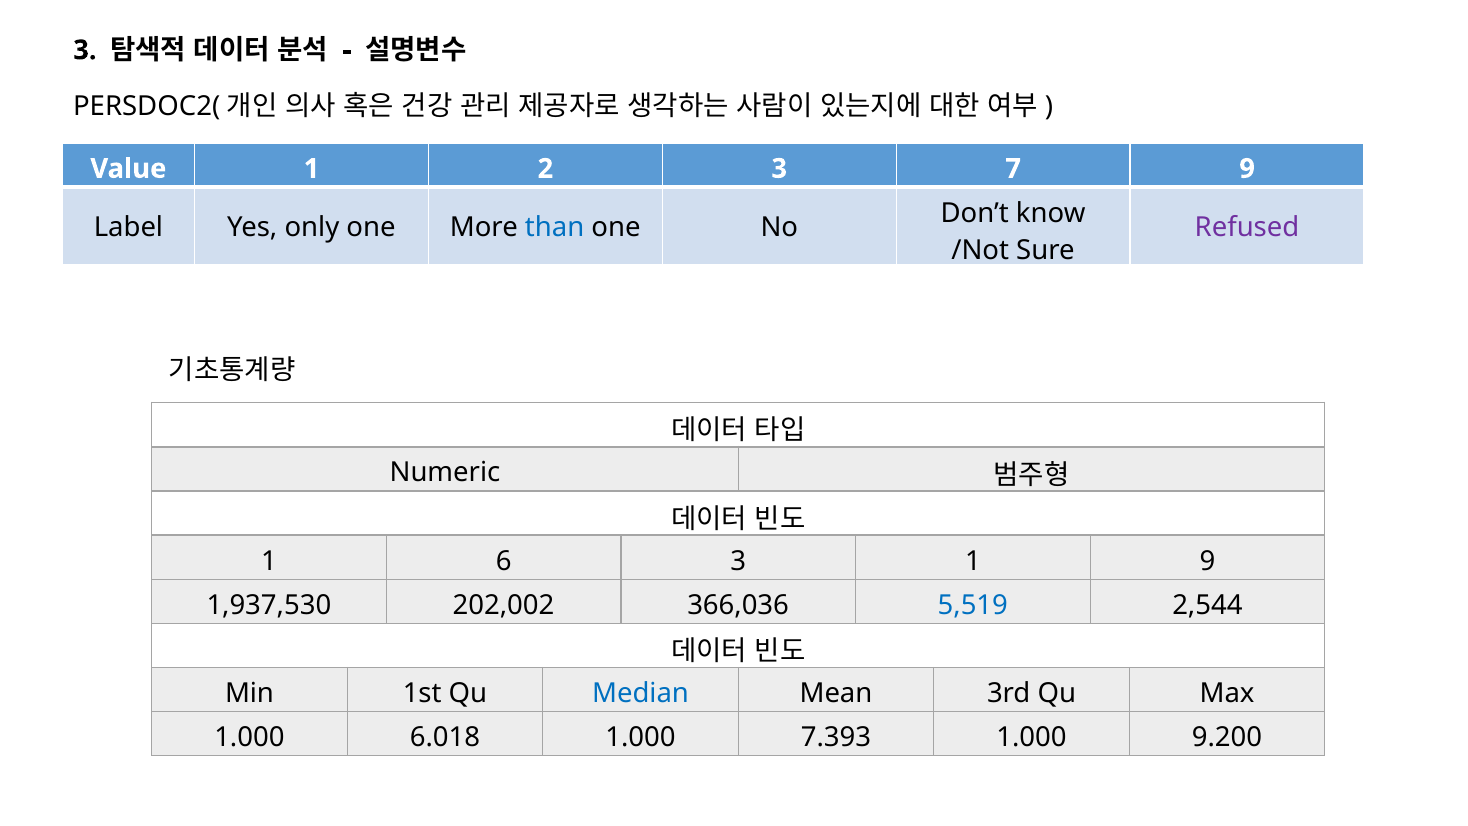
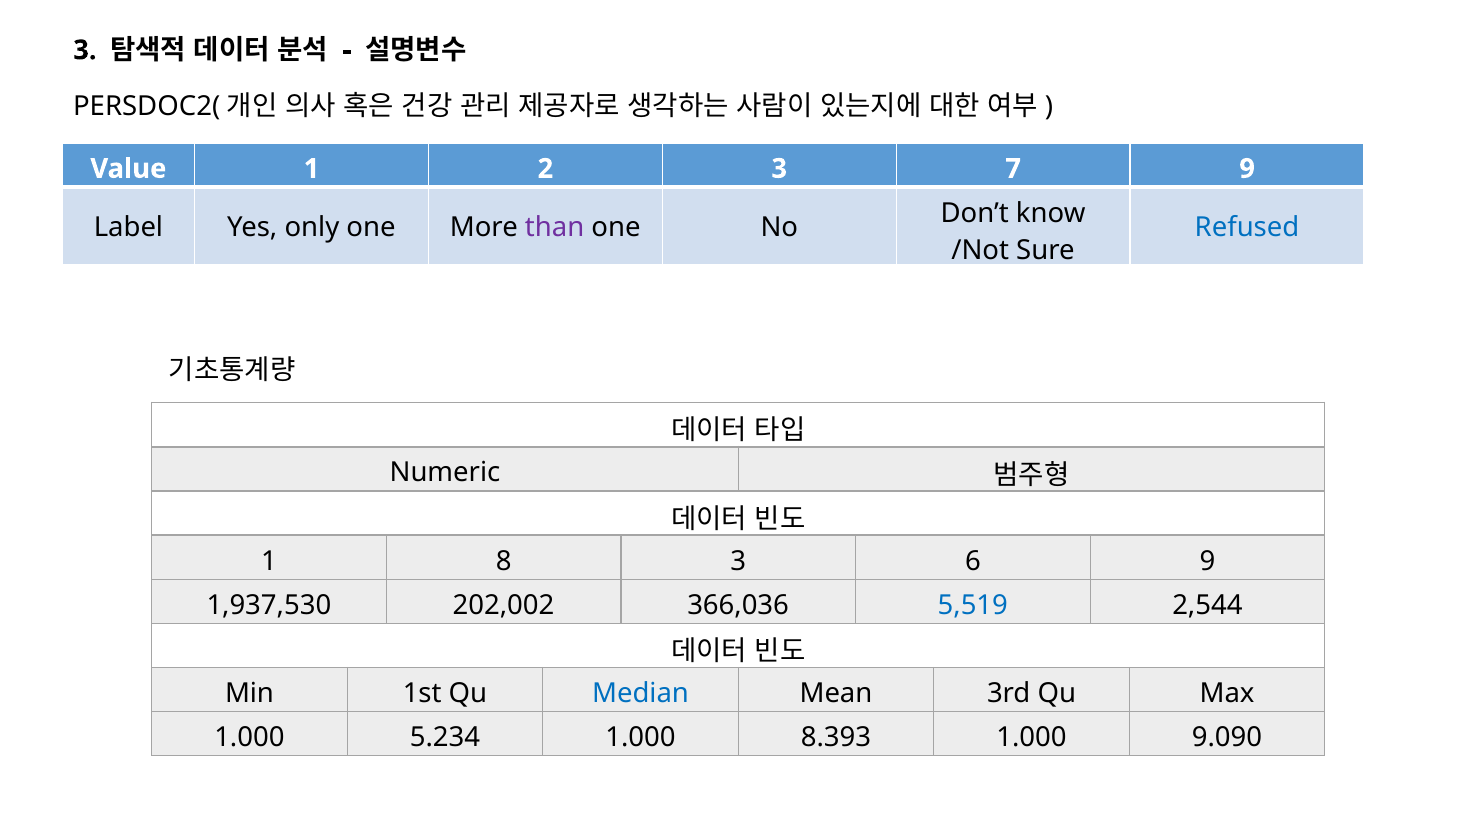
than colour: blue -> purple (555, 227)
Refused colour: purple -> blue (1247, 227)
6: 6 -> 8 (504, 561)
3 1: 1 -> 6 (973, 561)
6.018: 6.018 -> 5.234 (445, 737)
7.393: 7.393 -> 8.393 (836, 737)
9.200: 9.200 -> 9.090 (1227, 737)
